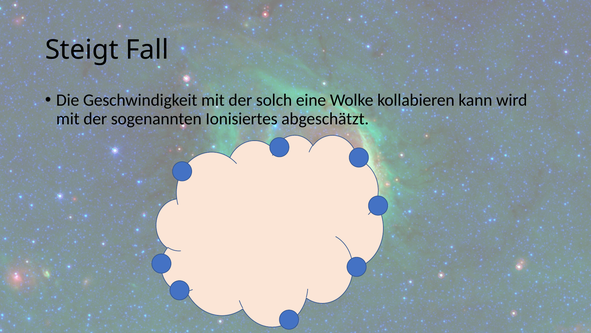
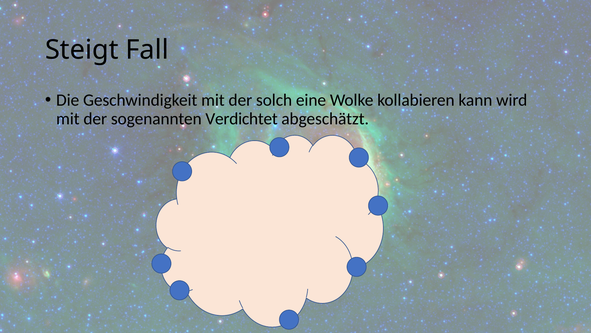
Ionisiertes: Ionisiertes -> Verdichtet (242, 119)
